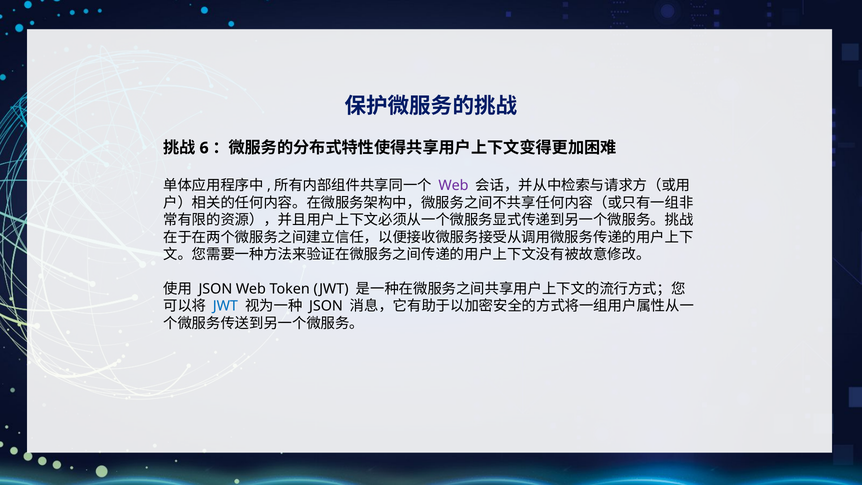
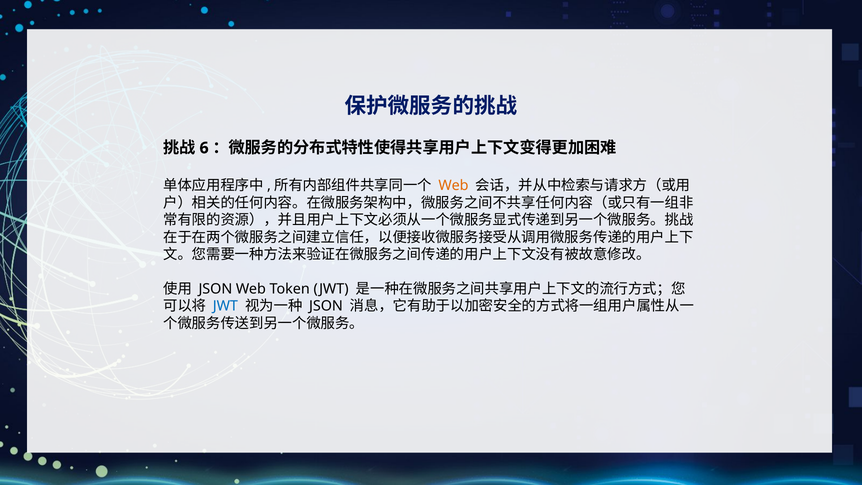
Web colour: purple -> orange (453, 186)
